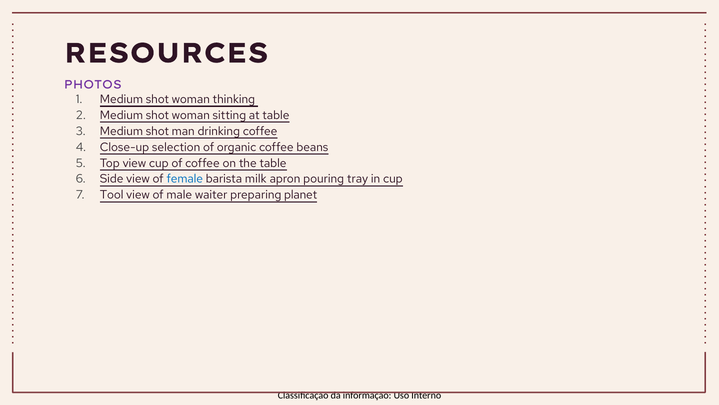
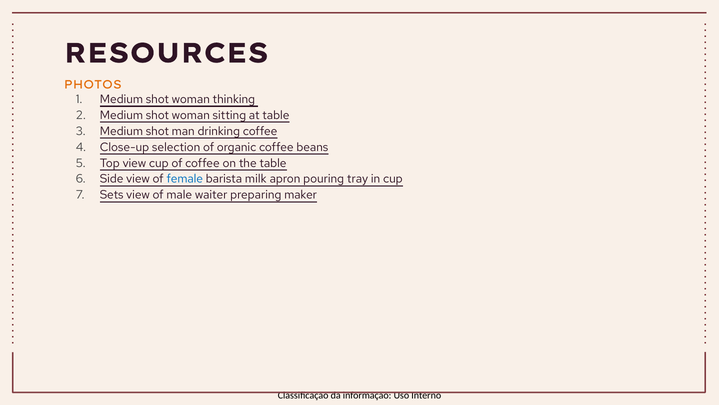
PHOTOS colour: purple -> orange (93, 85)
Tool: Tool -> Sets (112, 195)
planet: planet -> maker (301, 195)
